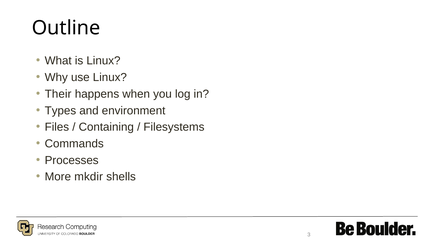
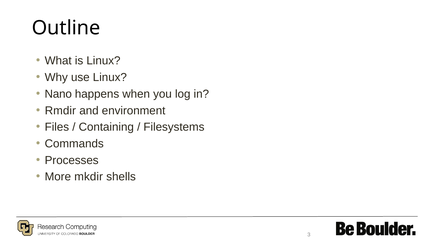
Their: Their -> Nano (58, 94)
Types: Types -> Rmdir (60, 111)
